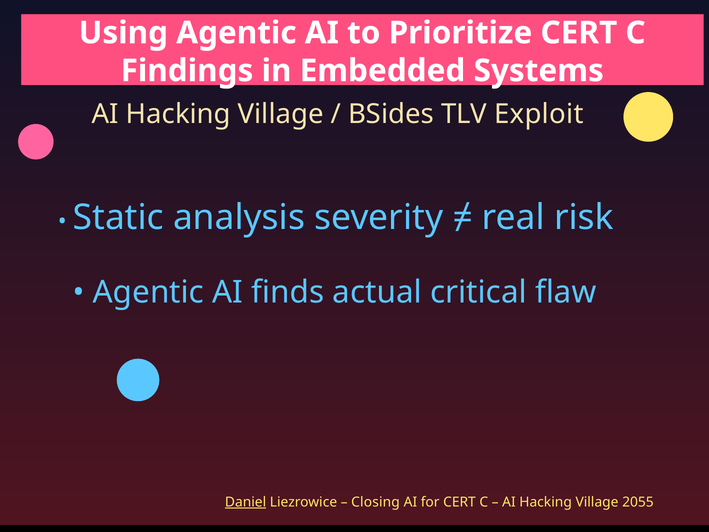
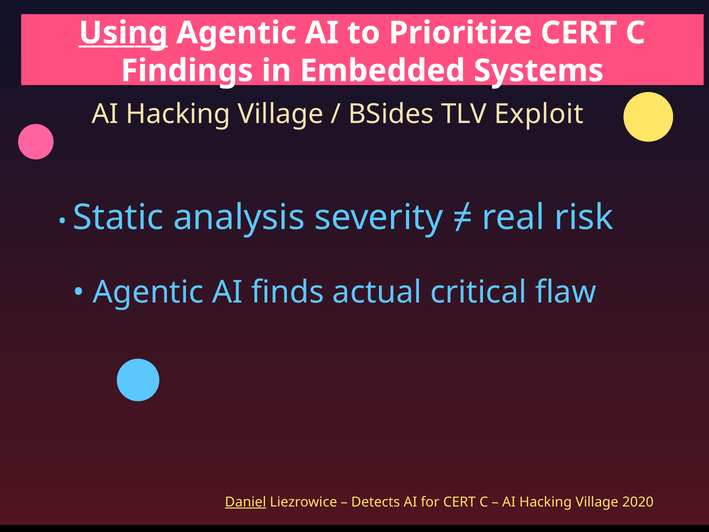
Using underline: none -> present (123, 33)
Closing: Closing -> Detects (376, 502)
2055: 2055 -> 2020 (638, 502)
